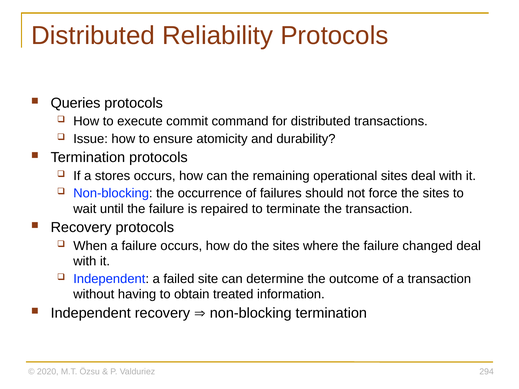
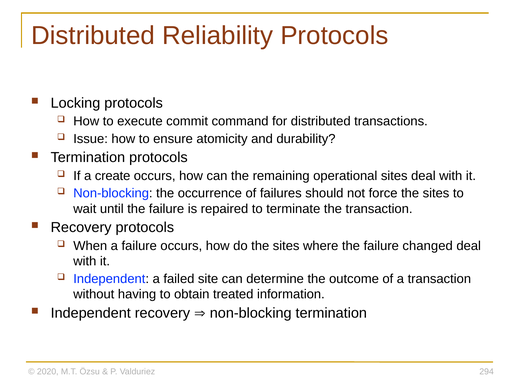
Queries: Queries -> Locking (75, 103)
stores: stores -> create (113, 176)
